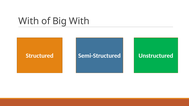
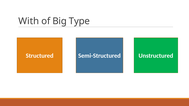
Big With: With -> Type (79, 21)
